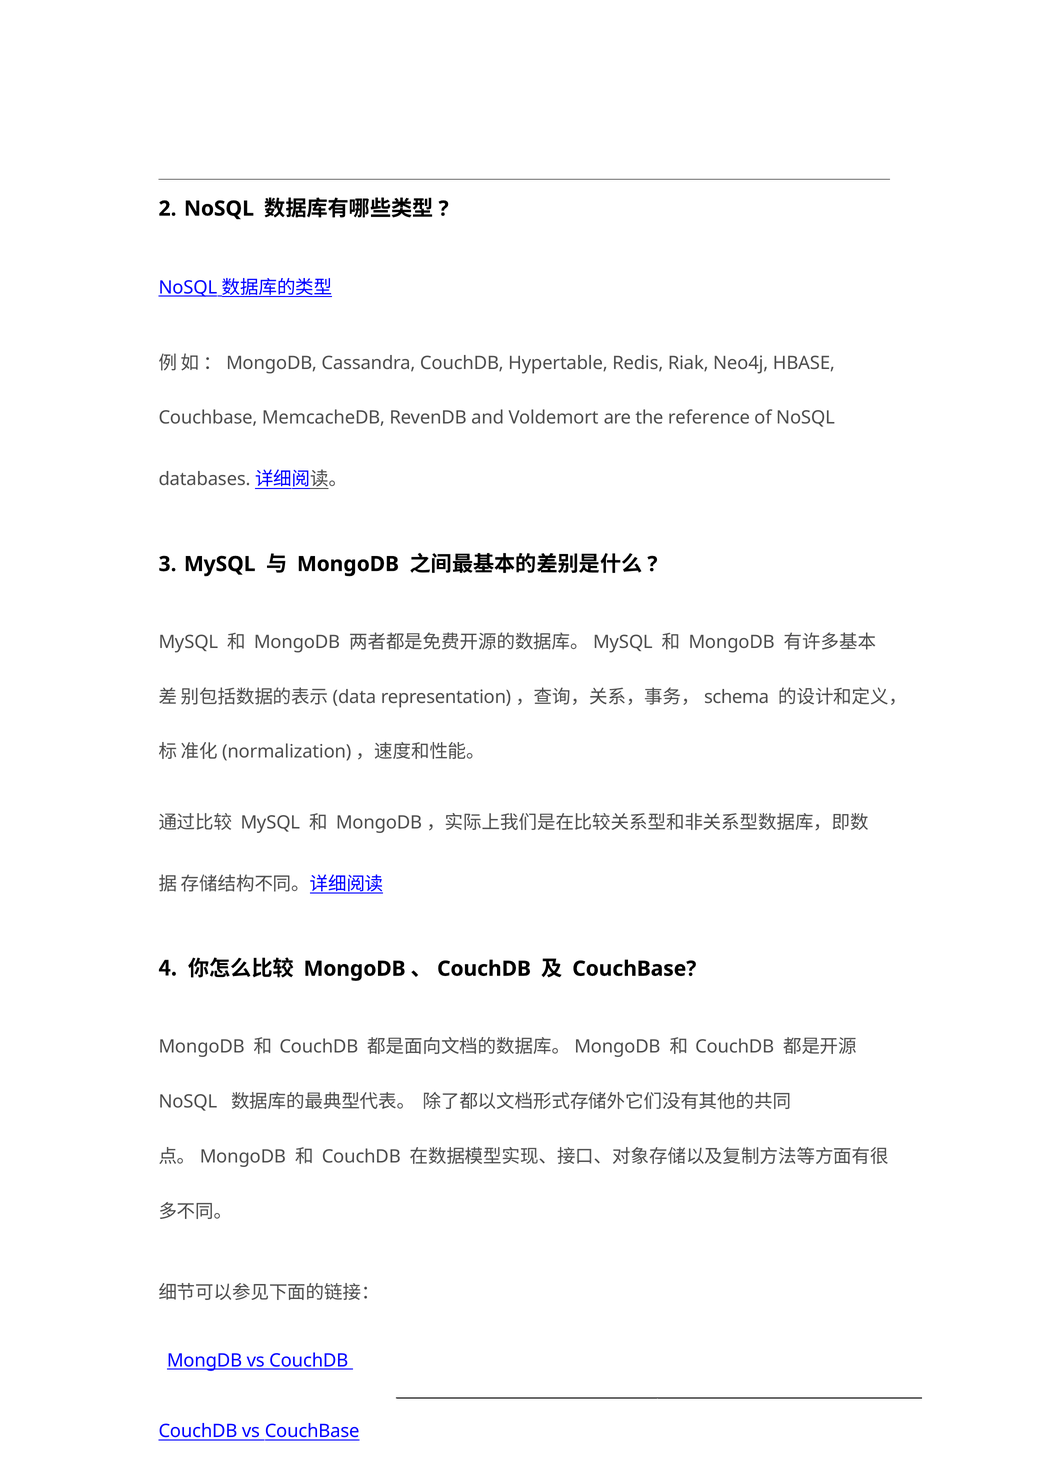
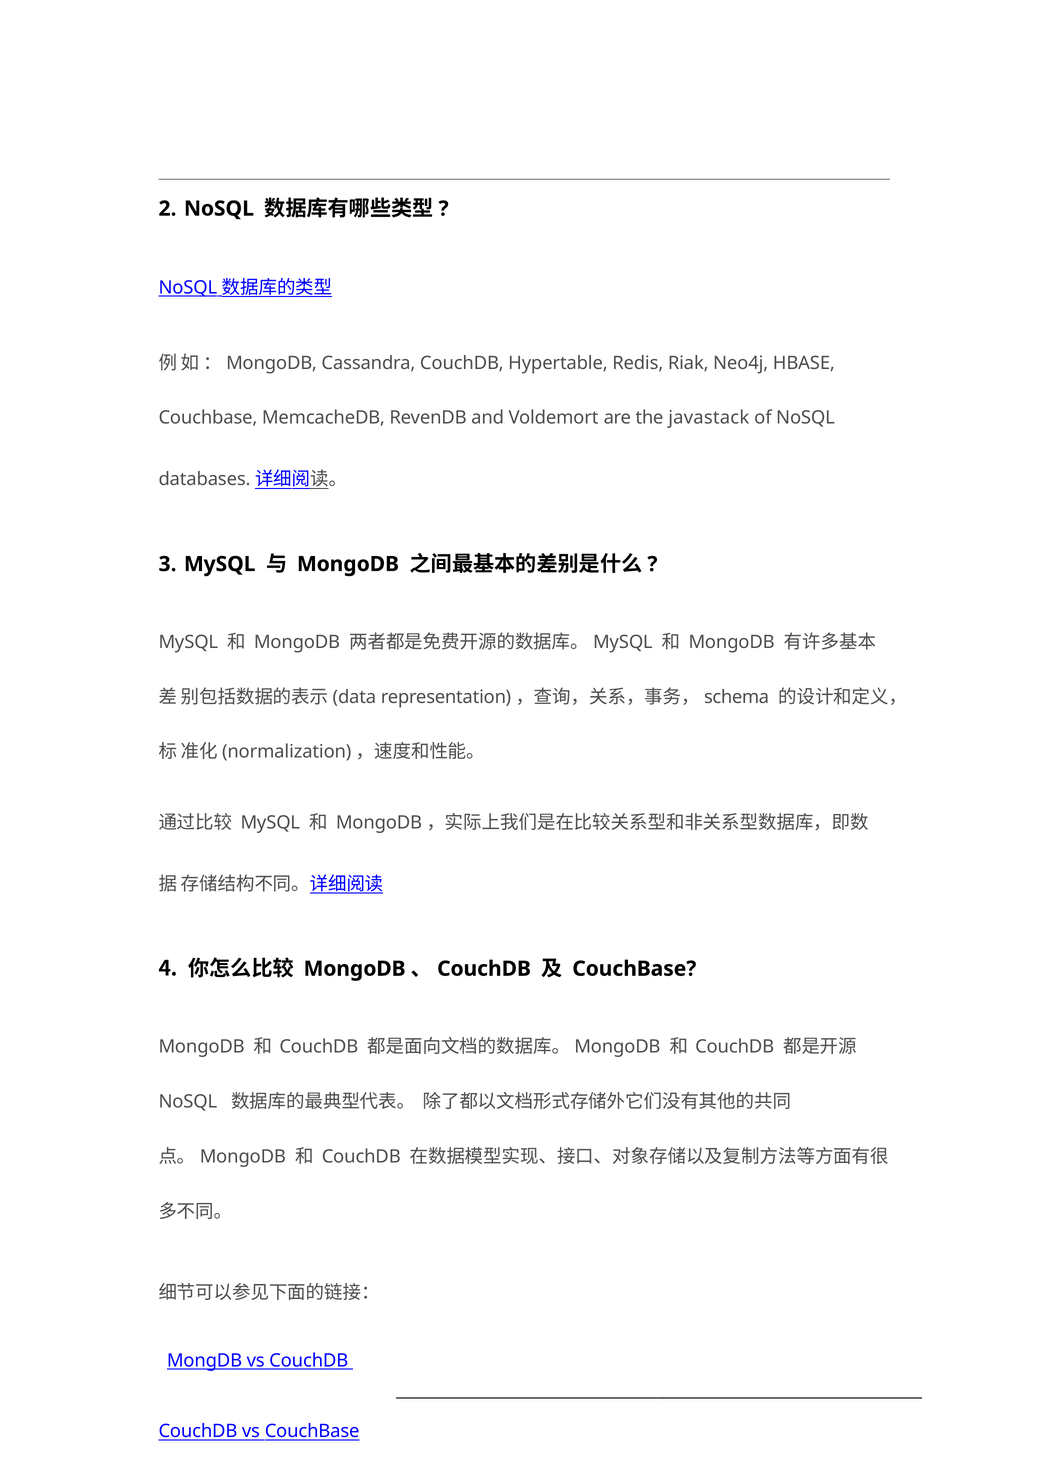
reference: reference -> javastack (709, 418)
